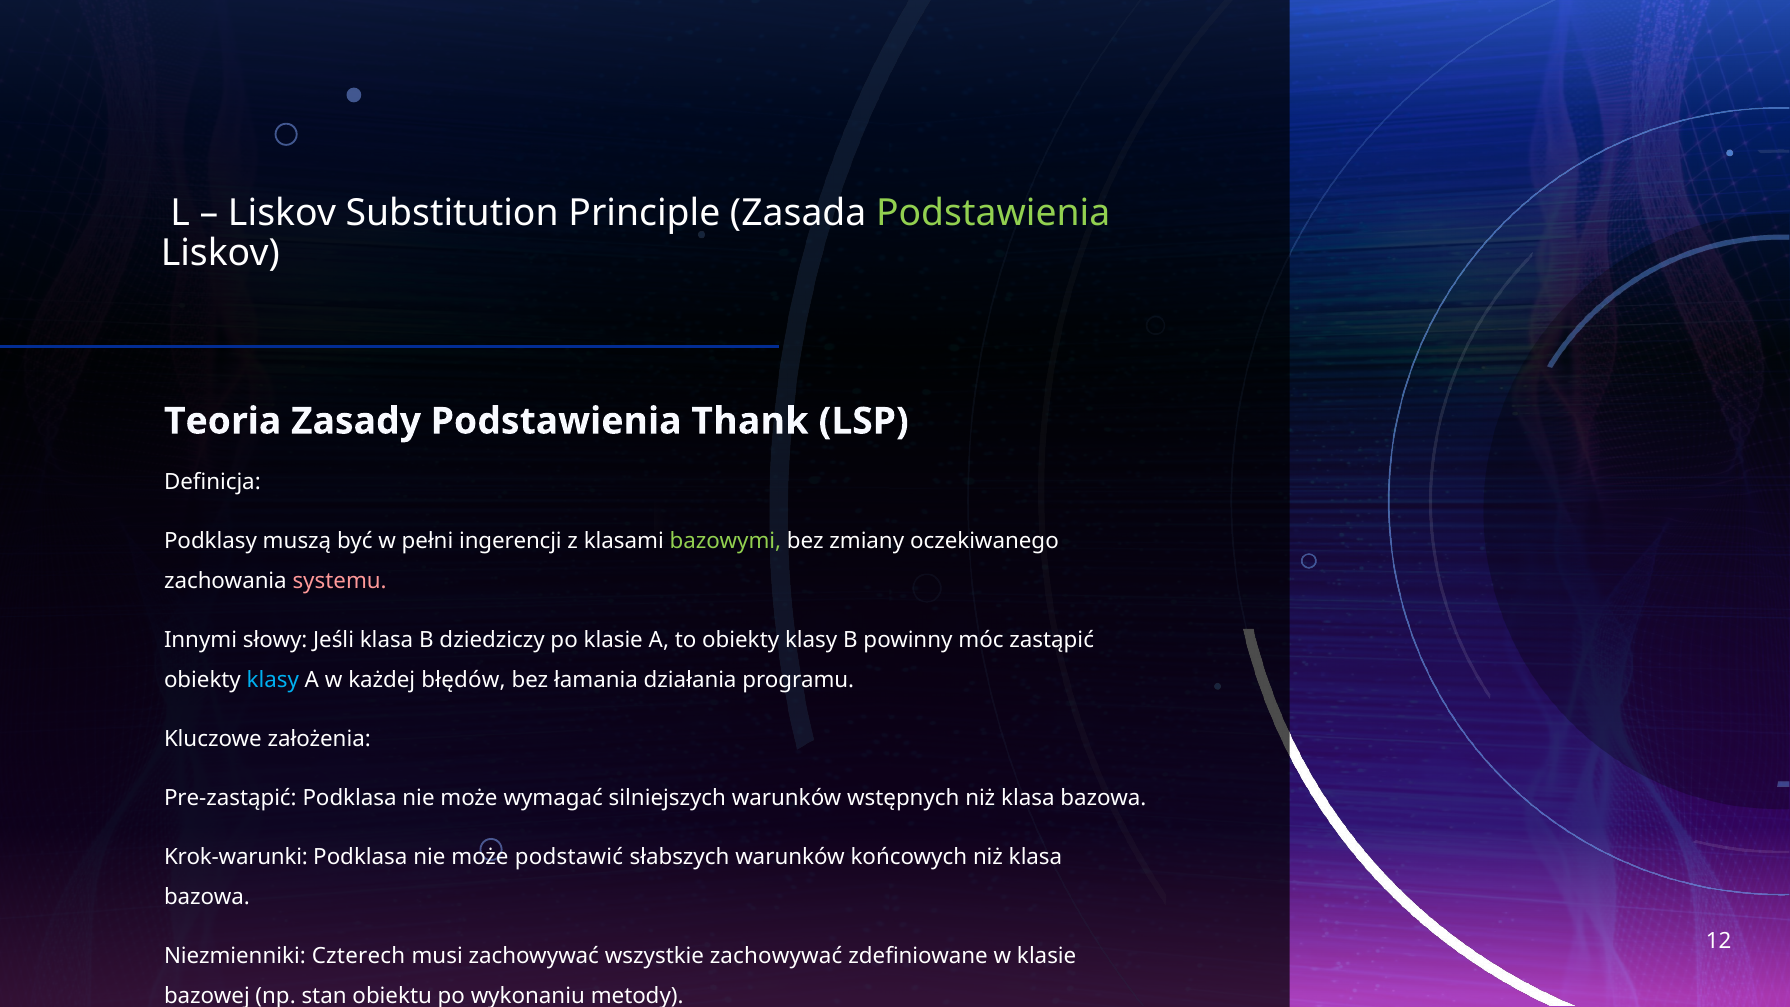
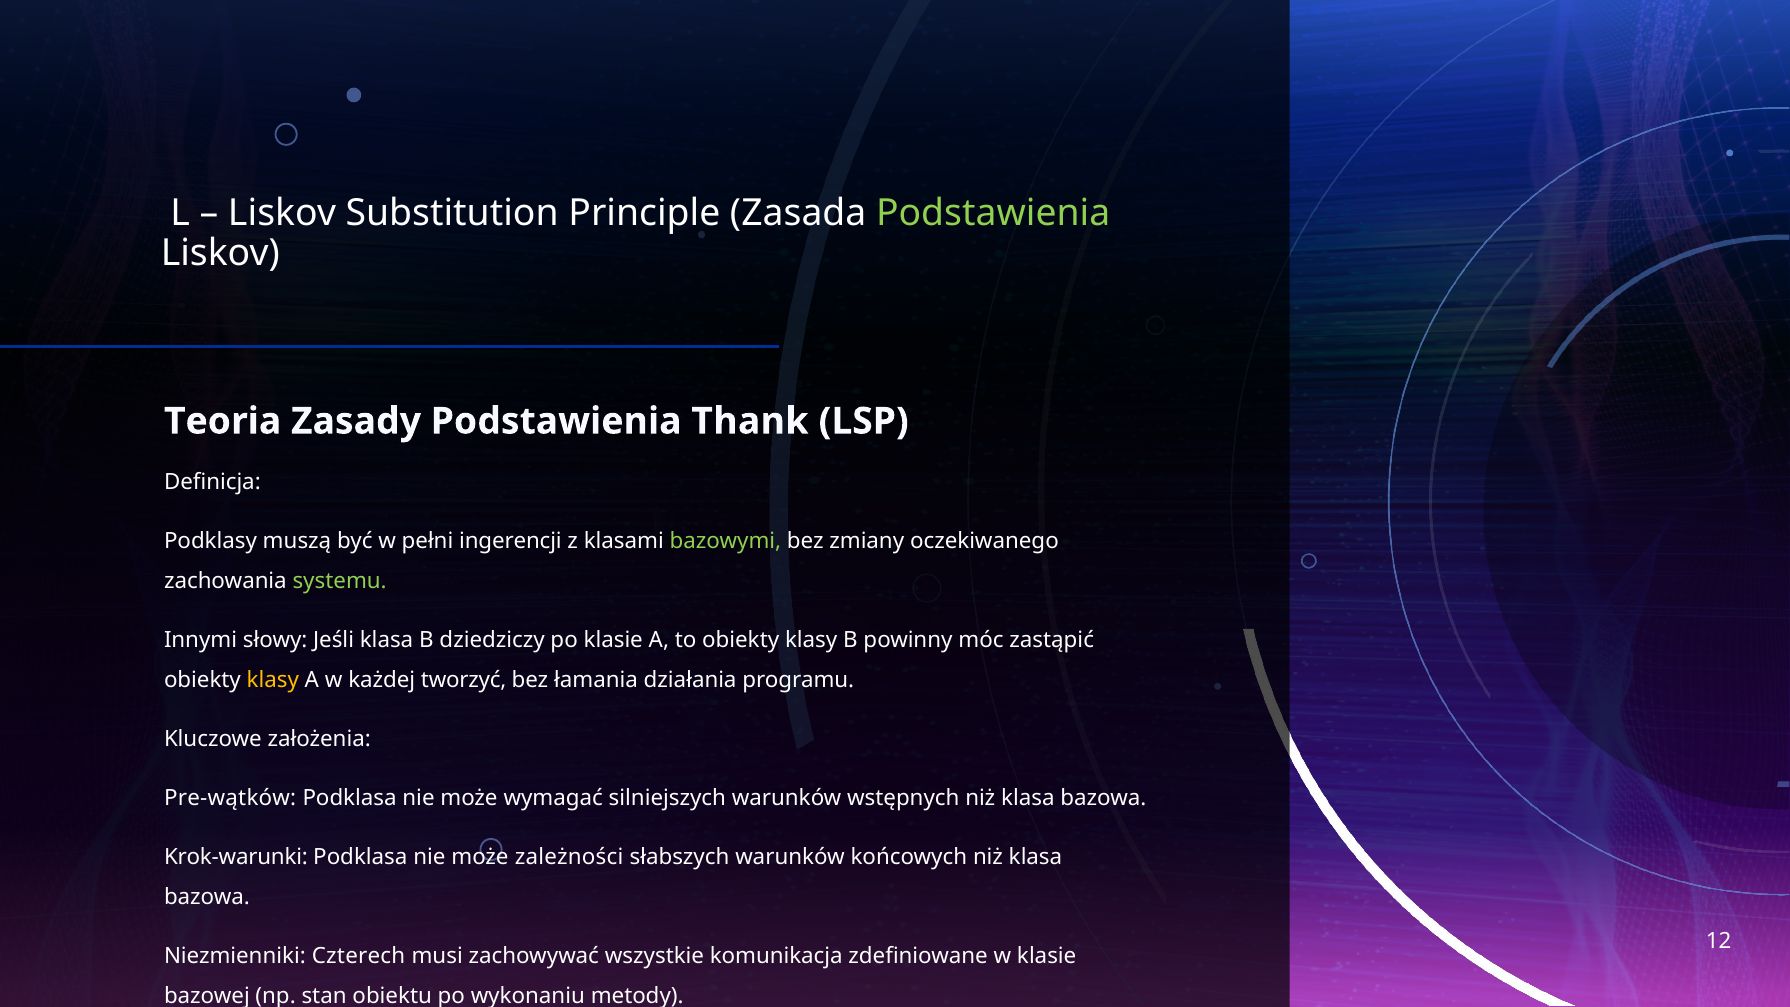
systemu colour: pink -> light green (340, 581)
klasy colour: light blue -> yellow (273, 680)
błędów: błędów -> tworzyć (464, 680)
Pre-zastąpić: Pre-zastąpić -> Pre-wątków (230, 798)
podstawić: podstawić -> zależności (569, 857)
wszystkie zachowywać: zachowywać -> komunikacja (776, 956)
